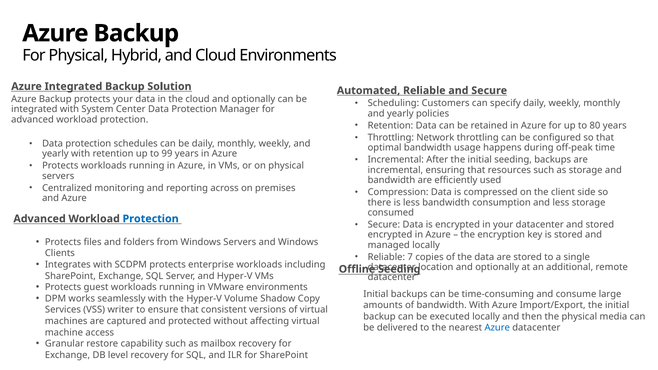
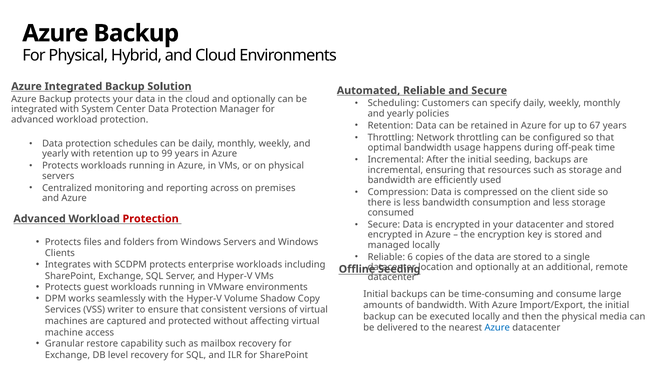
80: 80 -> 67 (595, 126)
Protection colour: blue -> red (151, 219)
7: 7 -> 6 (410, 257)
